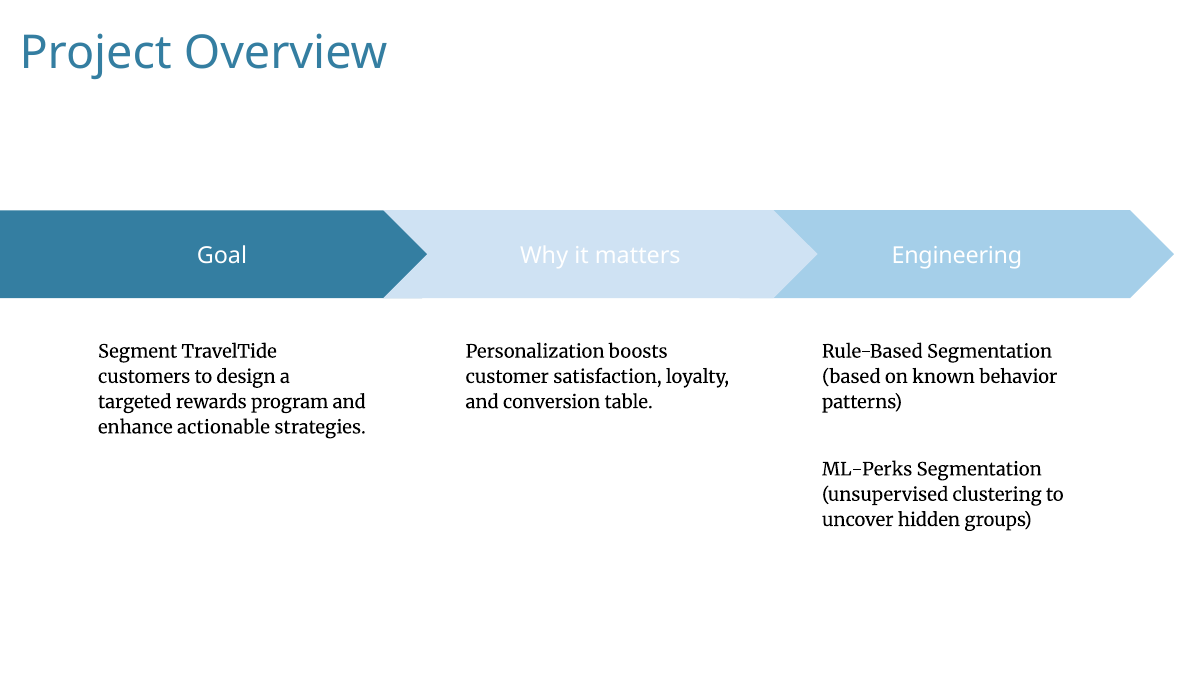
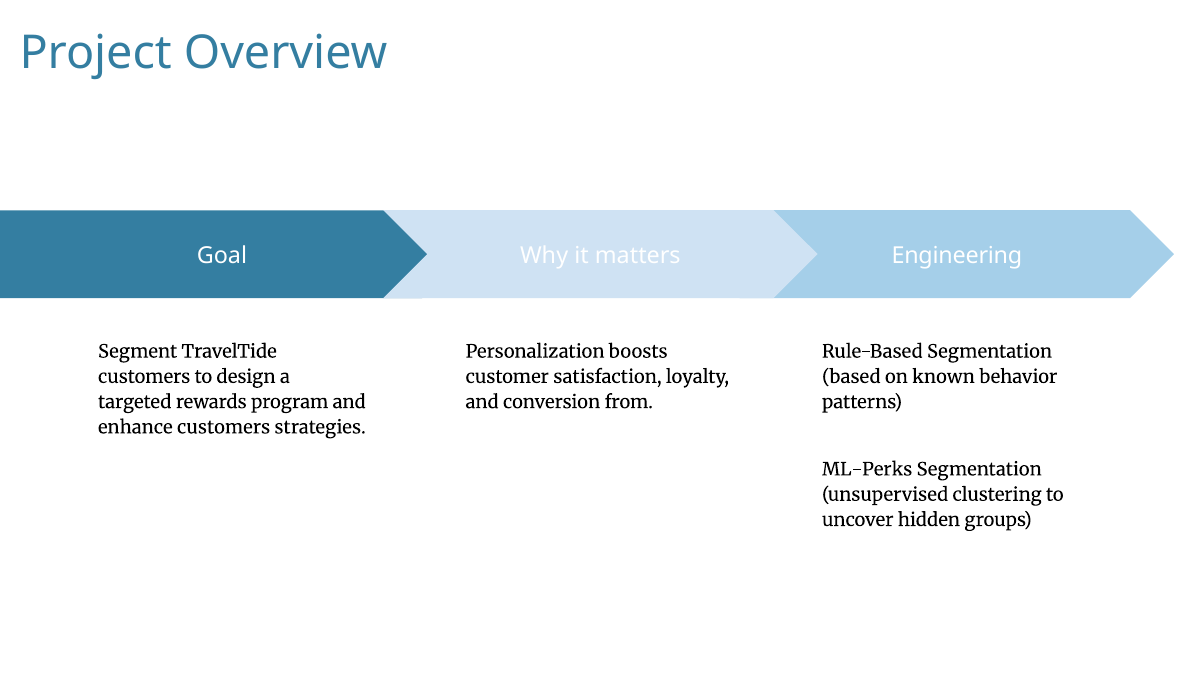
table: table -> from (629, 403)
enhance actionable: actionable -> customers (224, 428)
